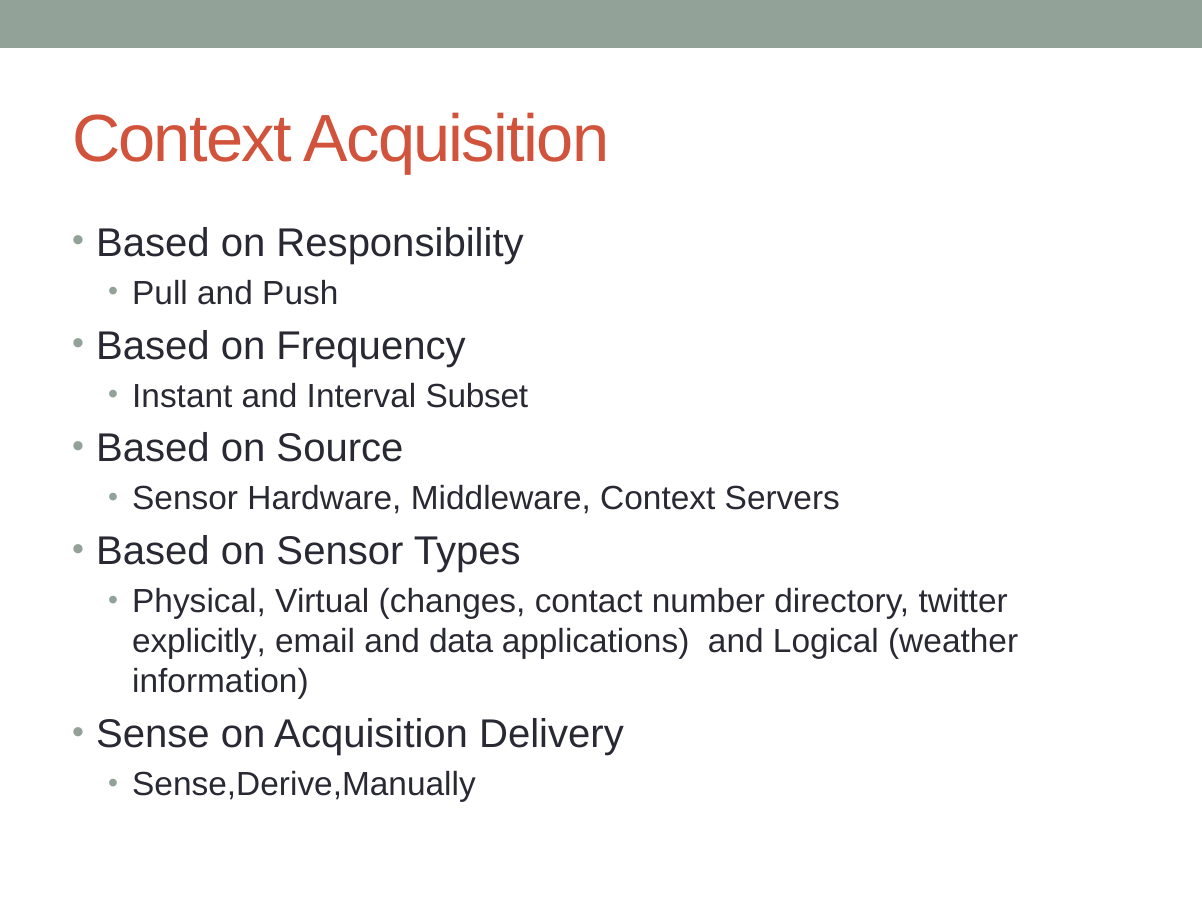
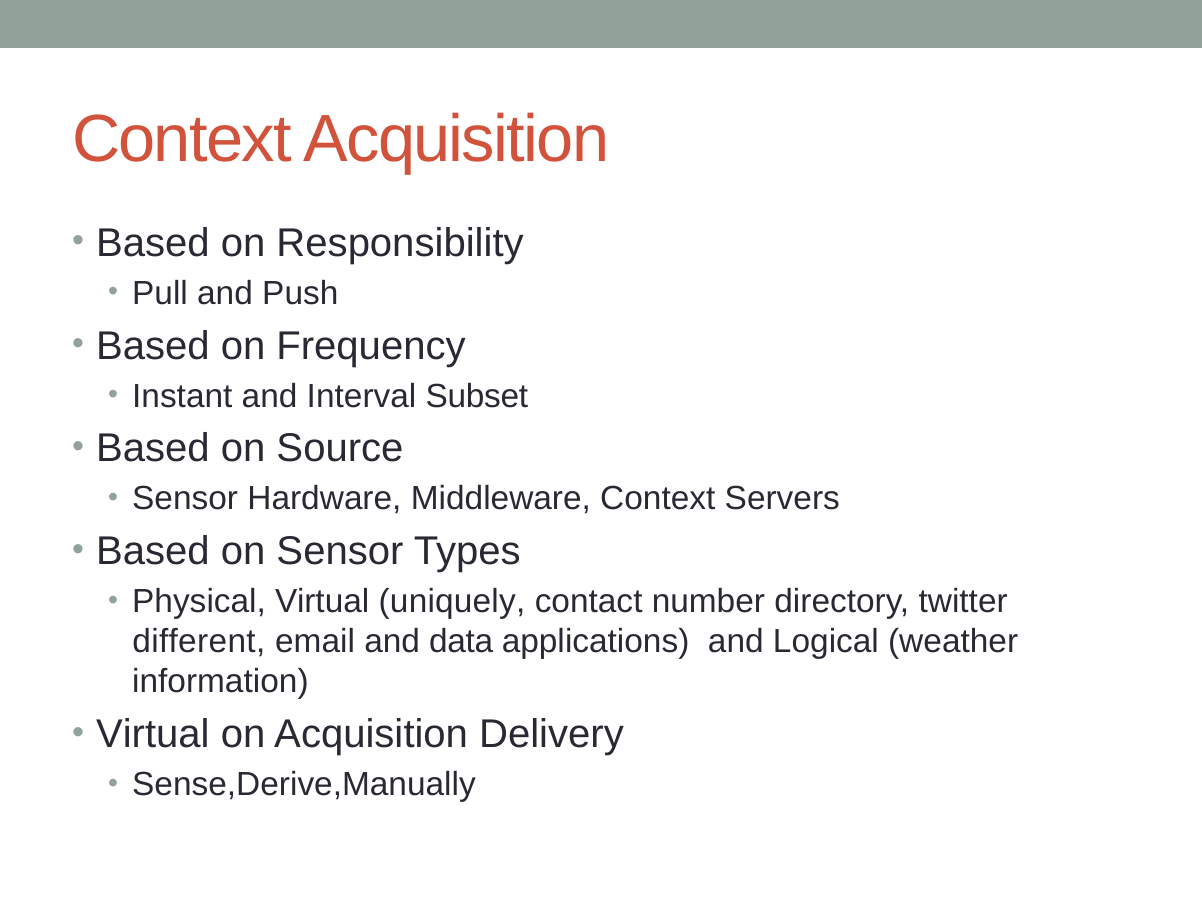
changes: changes -> uniquely (452, 602)
explicitly: explicitly -> different (199, 642)
Sense: Sense -> Virtual (153, 735)
